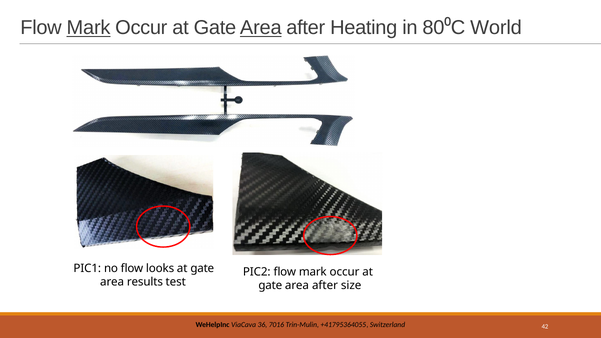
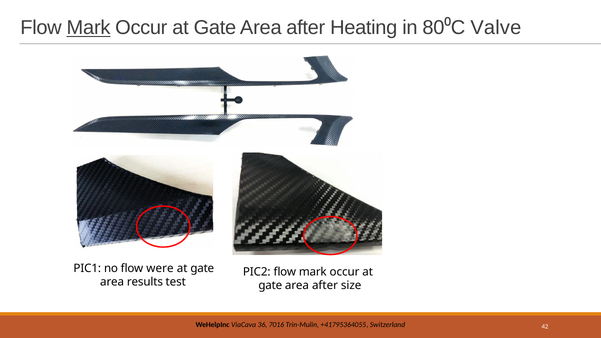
Area underline: present -> none (261, 28)
World: World -> Valve (496, 28)
looks: looks -> were (160, 268)
